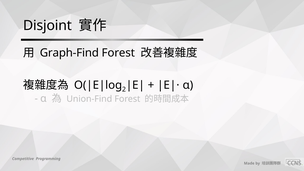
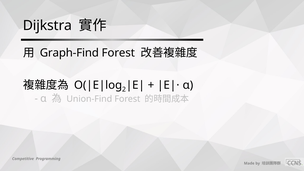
Disjoint: Disjoint -> Dijkstra (47, 26)
